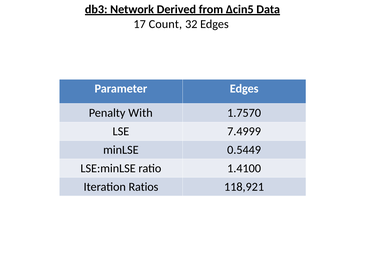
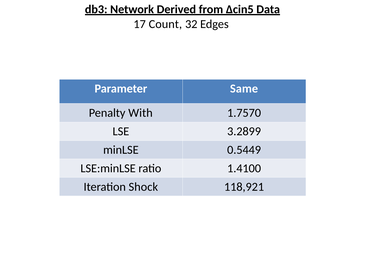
Parameter Edges: Edges -> Same (244, 89)
7.4999: 7.4999 -> 3.2899 (244, 131)
Ratios: Ratios -> Shock (143, 187)
